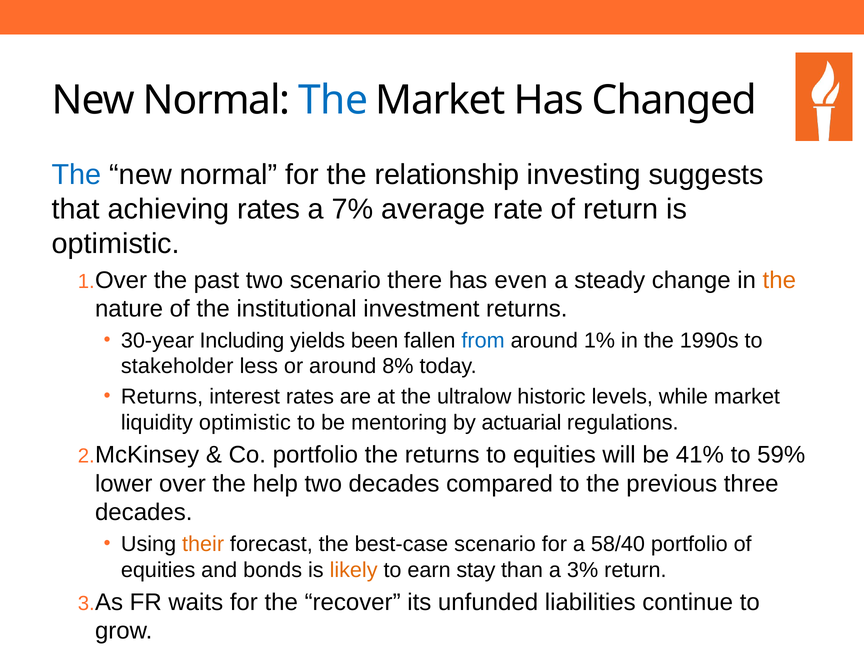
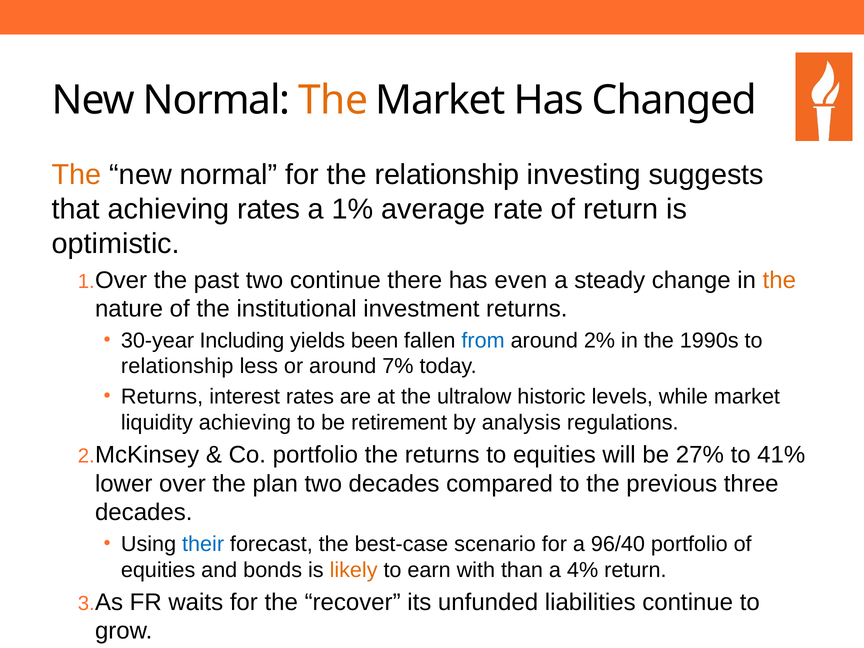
The colour: blue -> orange (333, 100)
The colour: blue -> orange (77, 175)
7%: 7% -> 1% (353, 209)
two scenario: scenario -> continue (335, 280)
1%: 1% -> 2% (599, 340)
stakeholder: stakeholder -> relationship (177, 366)
8%: 8% -> 7% (398, 366)
liquidity optimistic: optimistic -> achieving (245, 422)
mentoring: mentoring -> retirement (399, 422)
actuarial: actuarial -> analysis (521, 422)
41%: 41% -> 27% (700, 455)
59%: 59% -> 41% (781, 455)
help: help -> plan (275, 484)
their colour: orange -> blue (203, 544)
58/40: 58/40 -> 96/40 (618, 544)
stay: stay -> with (476, 570)
3%: 3% -> 4% (583, 570)
